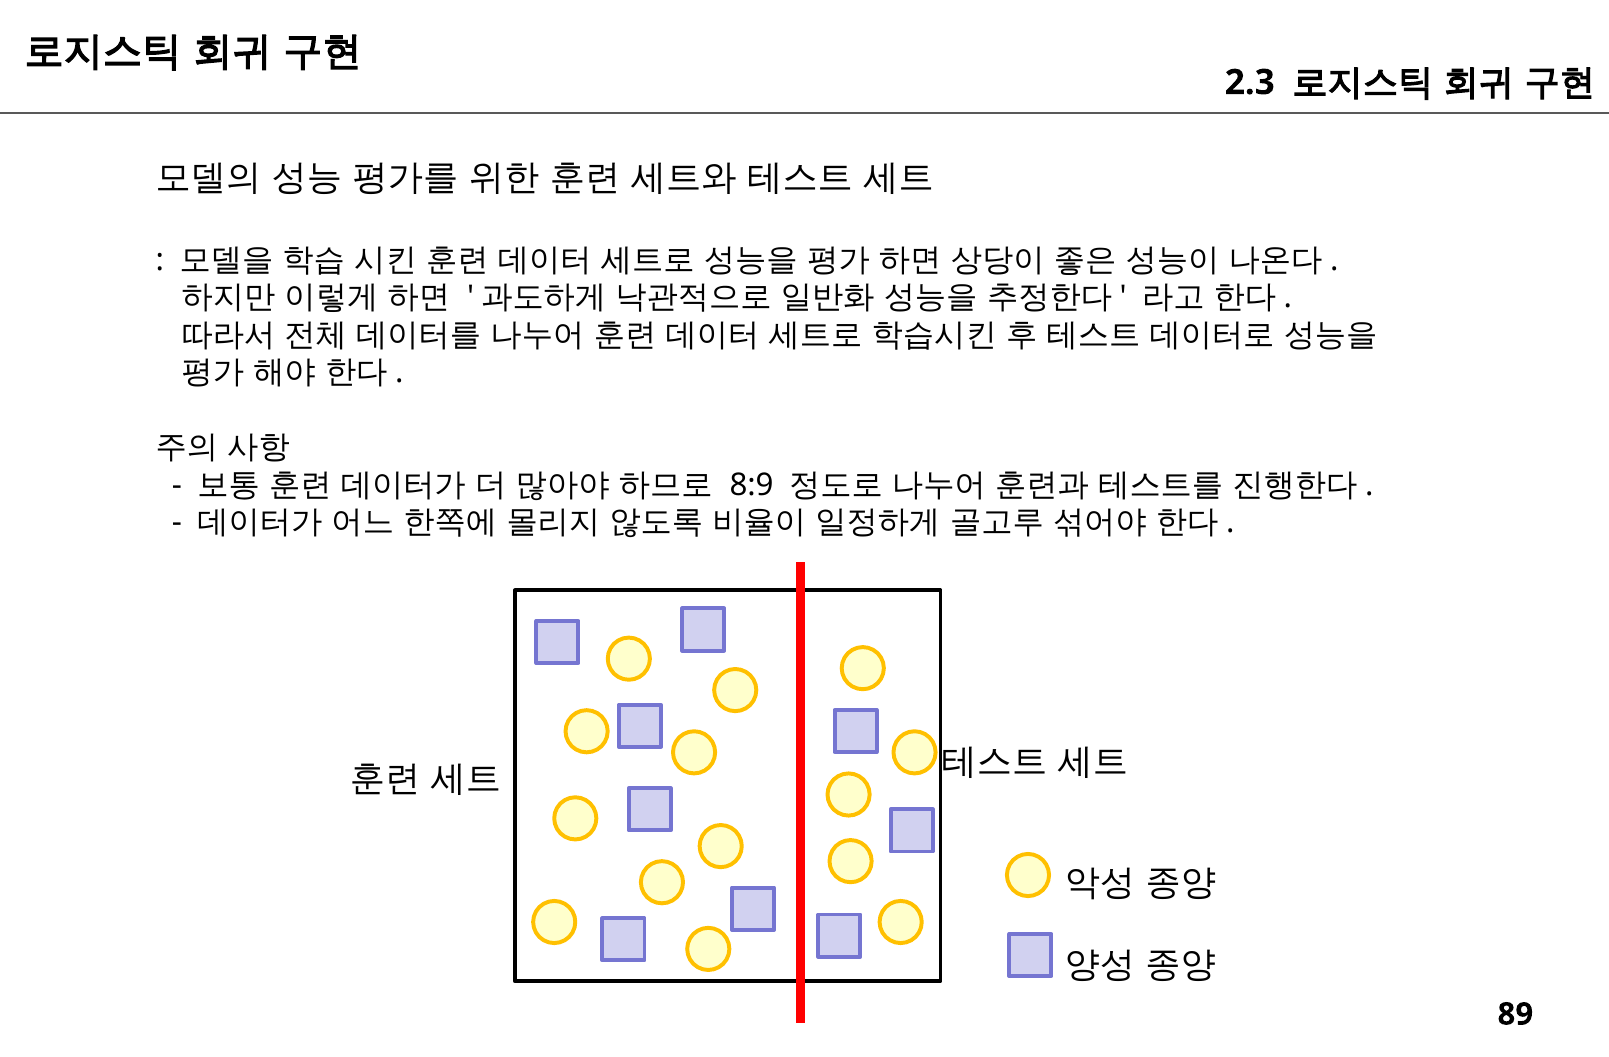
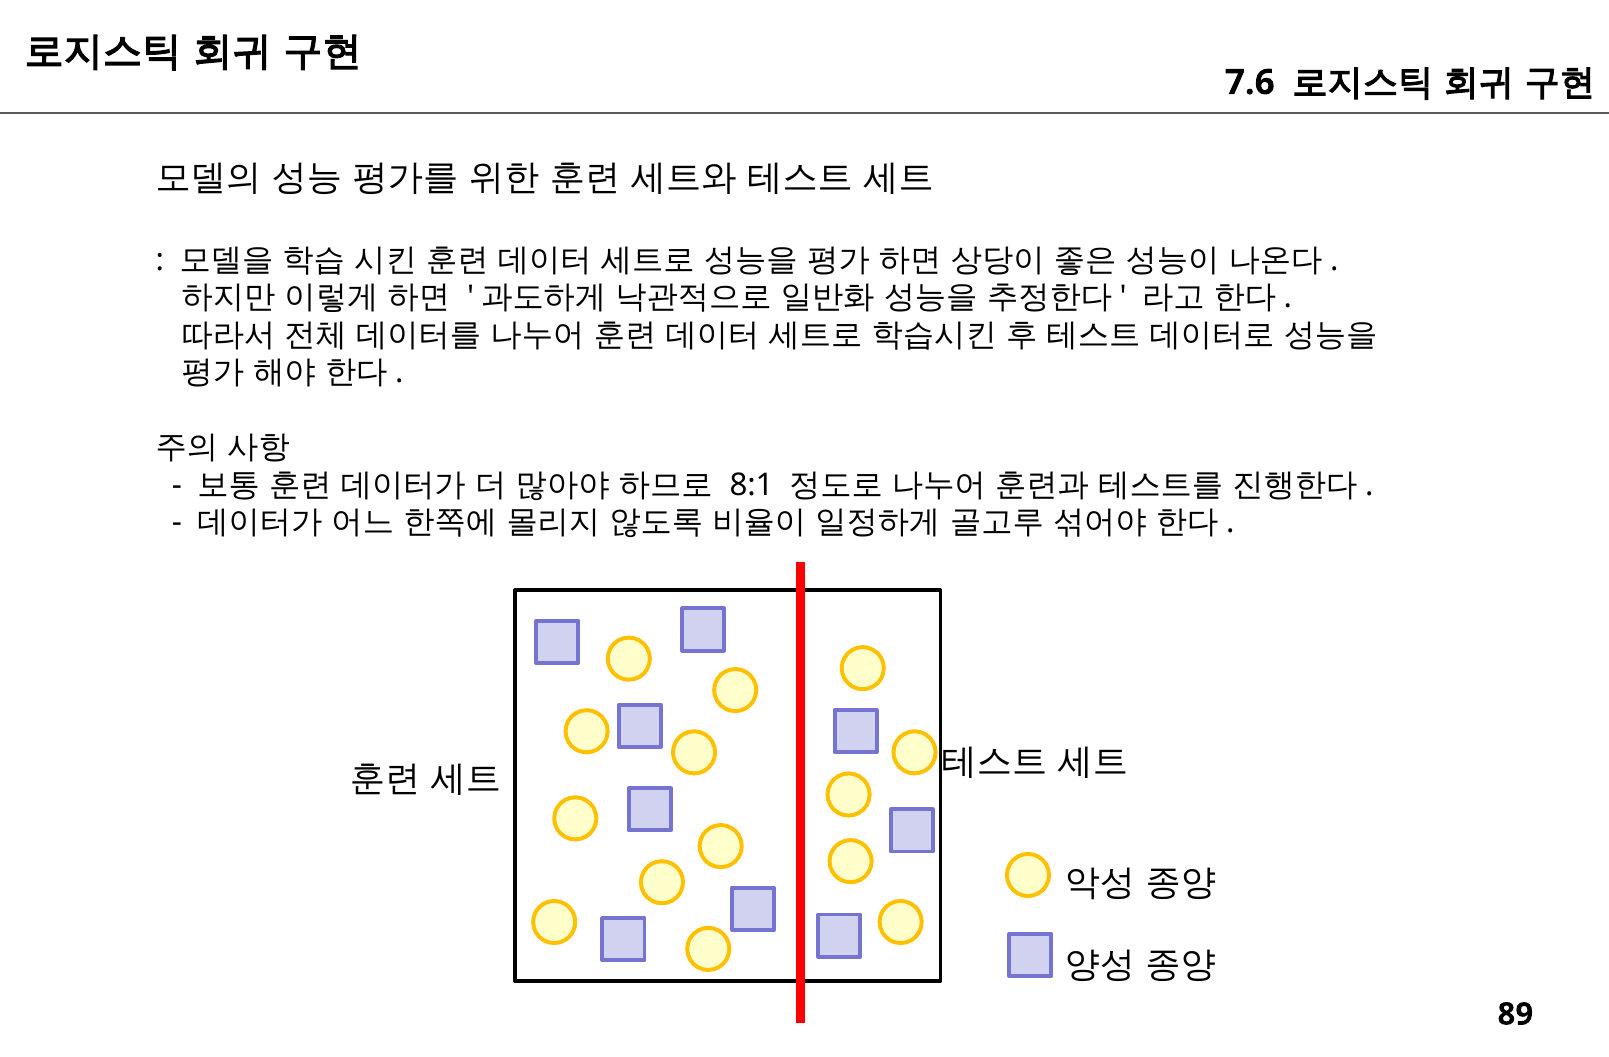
2.3: 2.3 -> 7.6 (1250, 82)
8:9: 8:9 -> 8:1 (752, 485)
